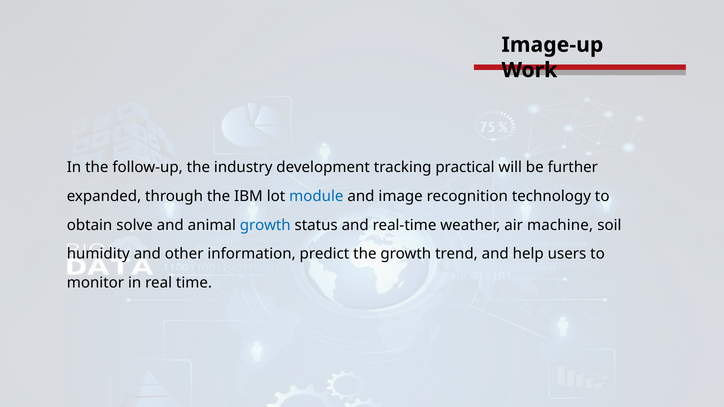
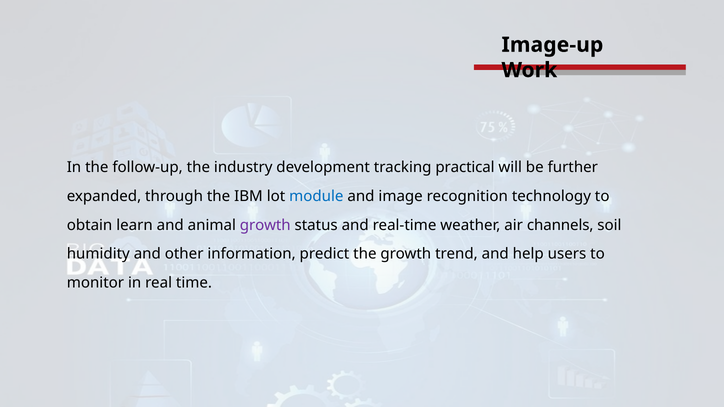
solve: solve -> learn (135, 225)
growth colour: blue -> purple (265, 225)
machine: machine -> channels (560, 225)
